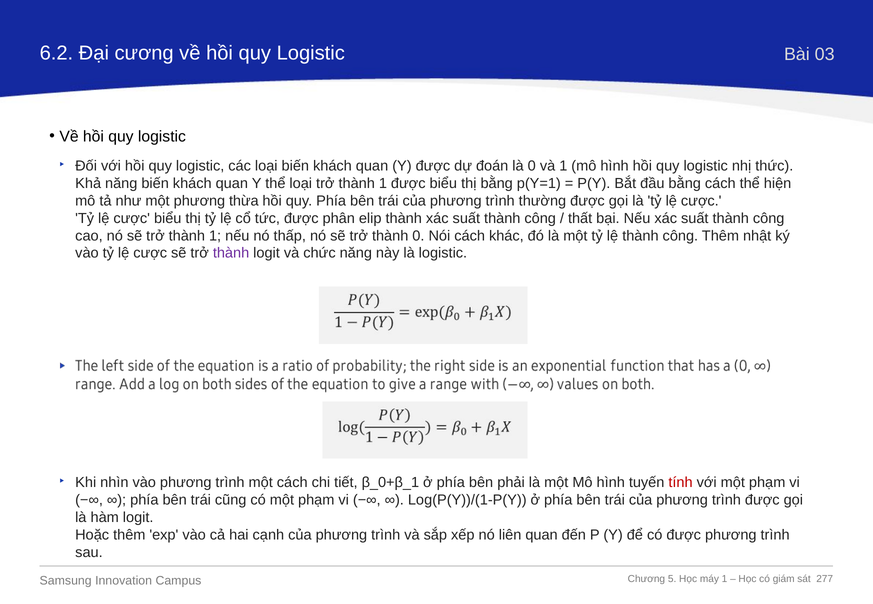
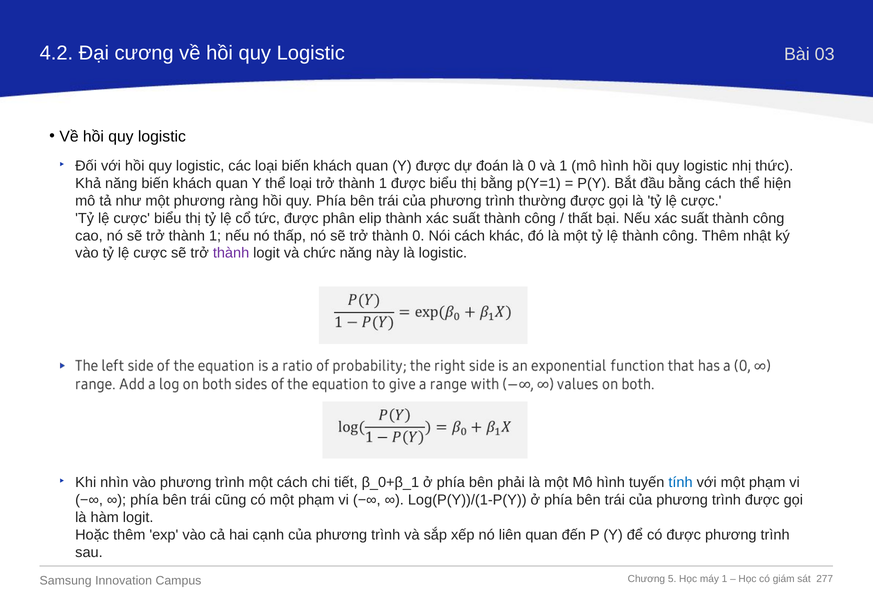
6.2: 6.2 -> 4.2 (56, 53)
thừa: thừa -> ràng (244, 201)
tính colour: red -> blue (681, 483)
